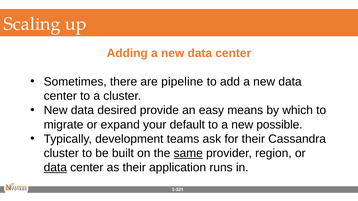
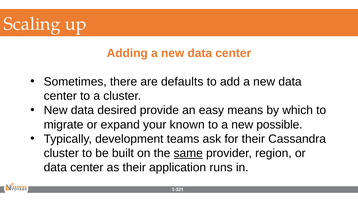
pipeline: pipeline -> defaults (182, 82)
default: default -> known (187, 125)
data underline: present -> none (55, 168)
